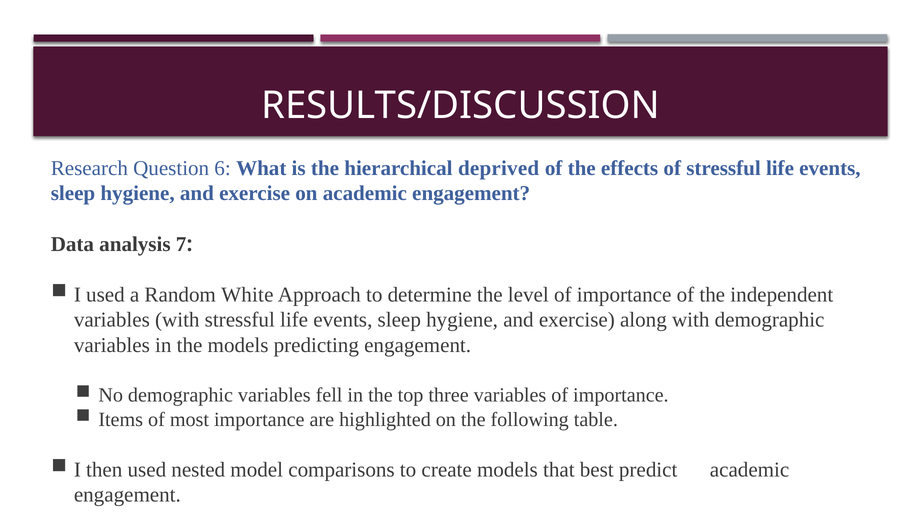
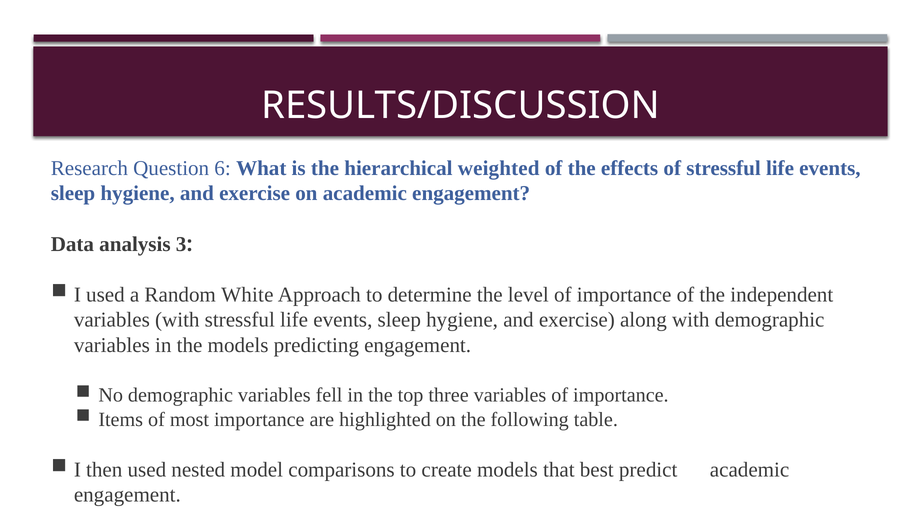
deprived: deprived -> weighted (499, 168)
7: 7 -> 3 (181, 244)
